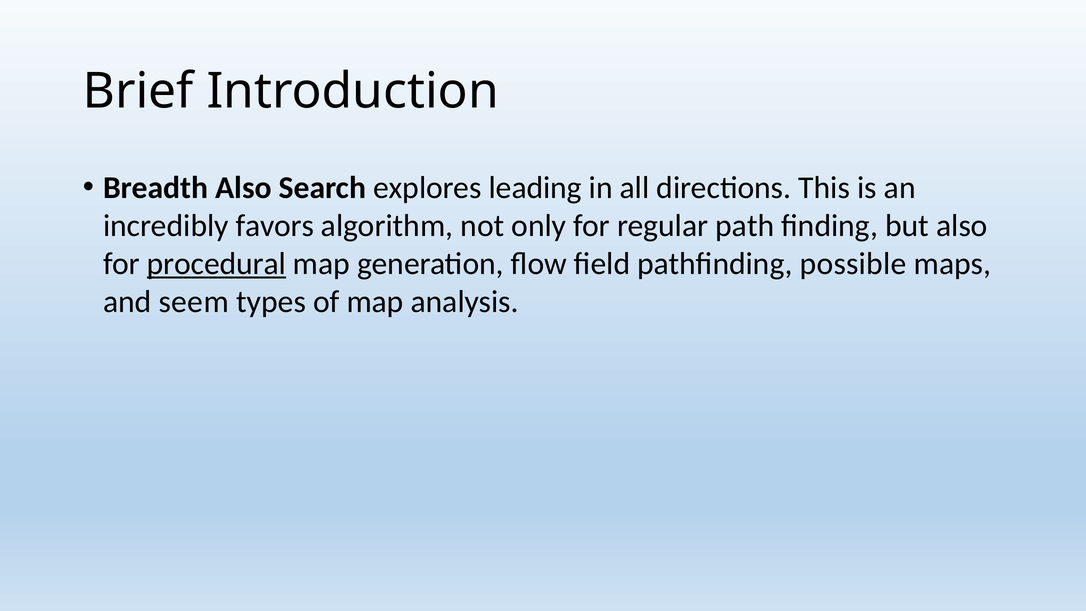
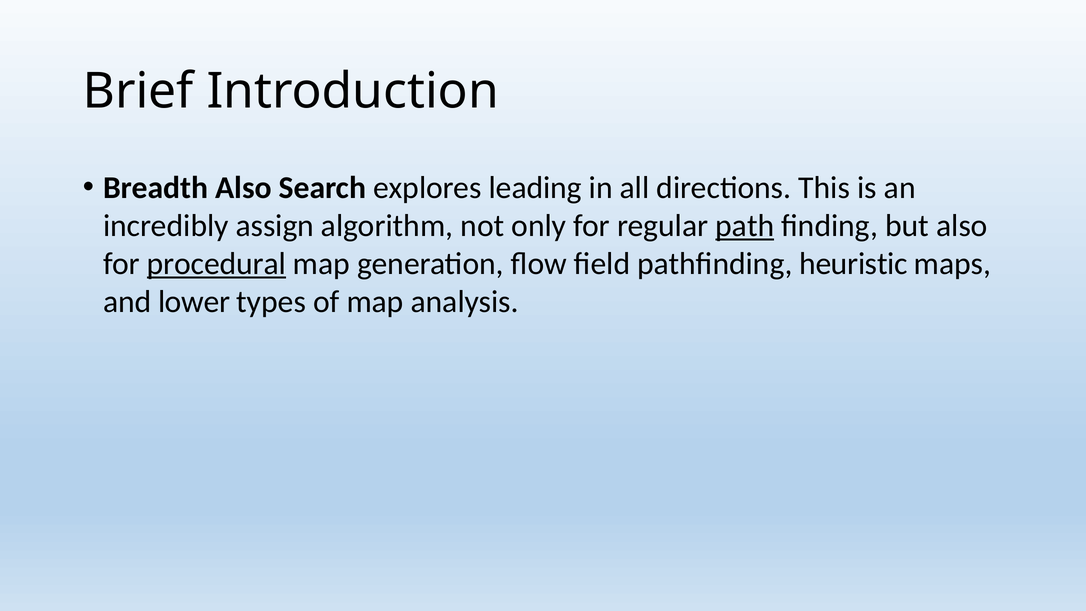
favors: favors -> assign (275, 226)
path underline: none -> present (745, 226)
possible: possible -> heuristic (853, 264)
seem: seem -> lower (194, 302)
